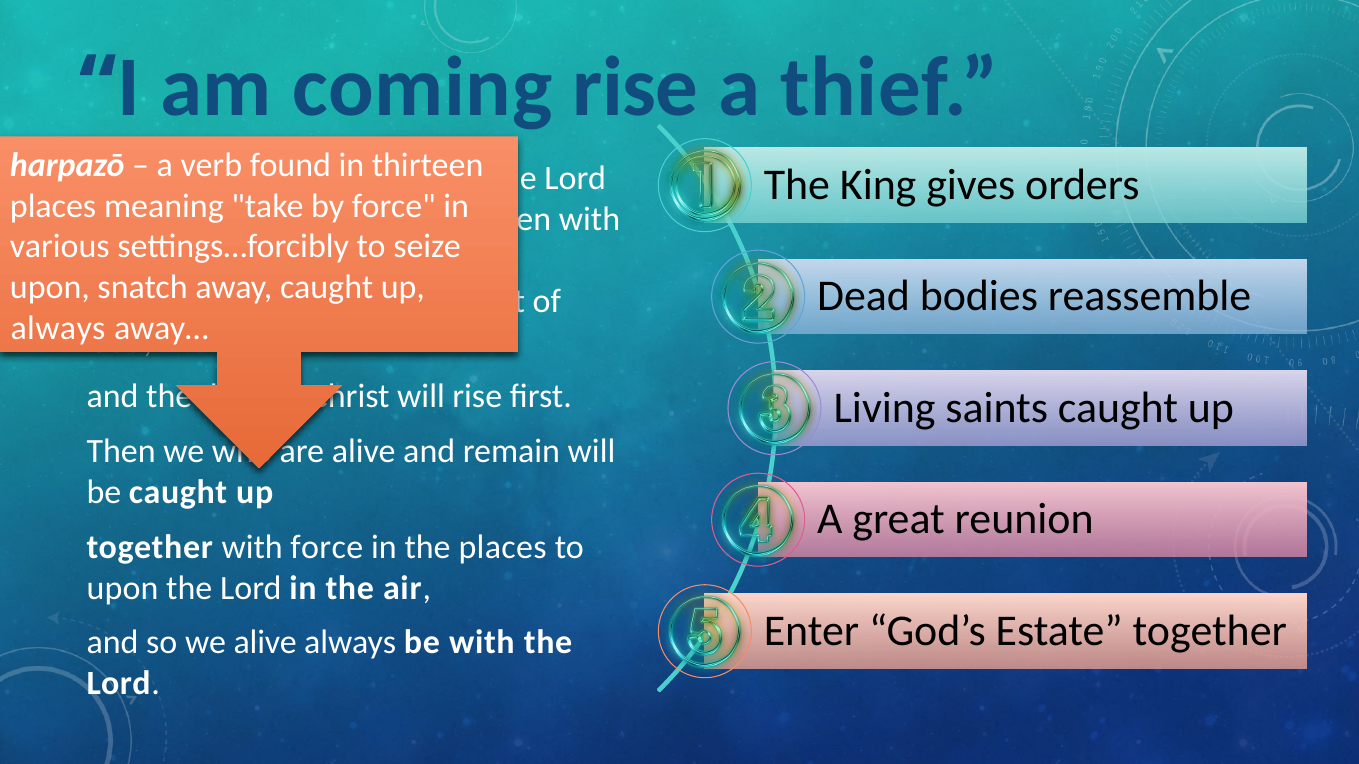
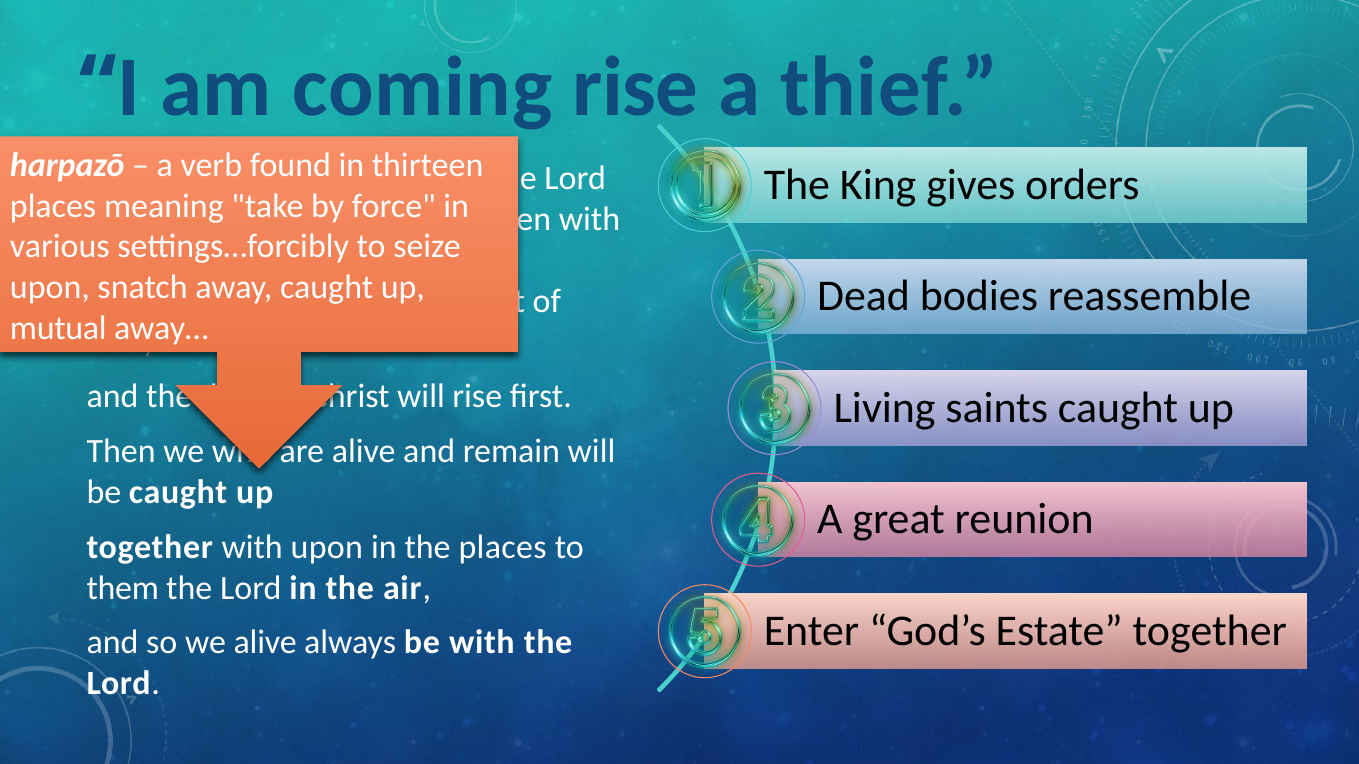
always: always -> mutual (58, 328)
with force: force -> upon (327, 547)
upon: upon -> them (123, 588)
